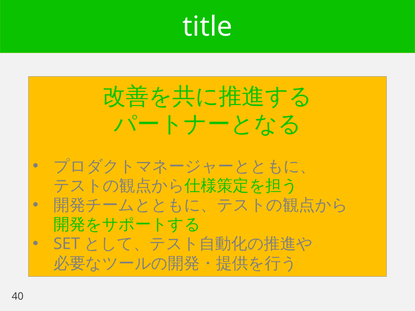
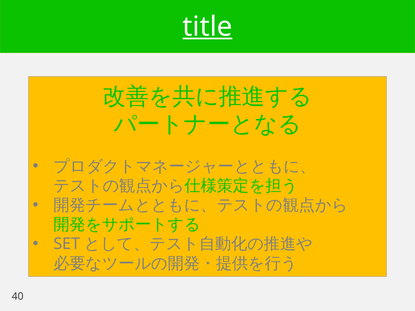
title underline: none -> present (208, 27)
